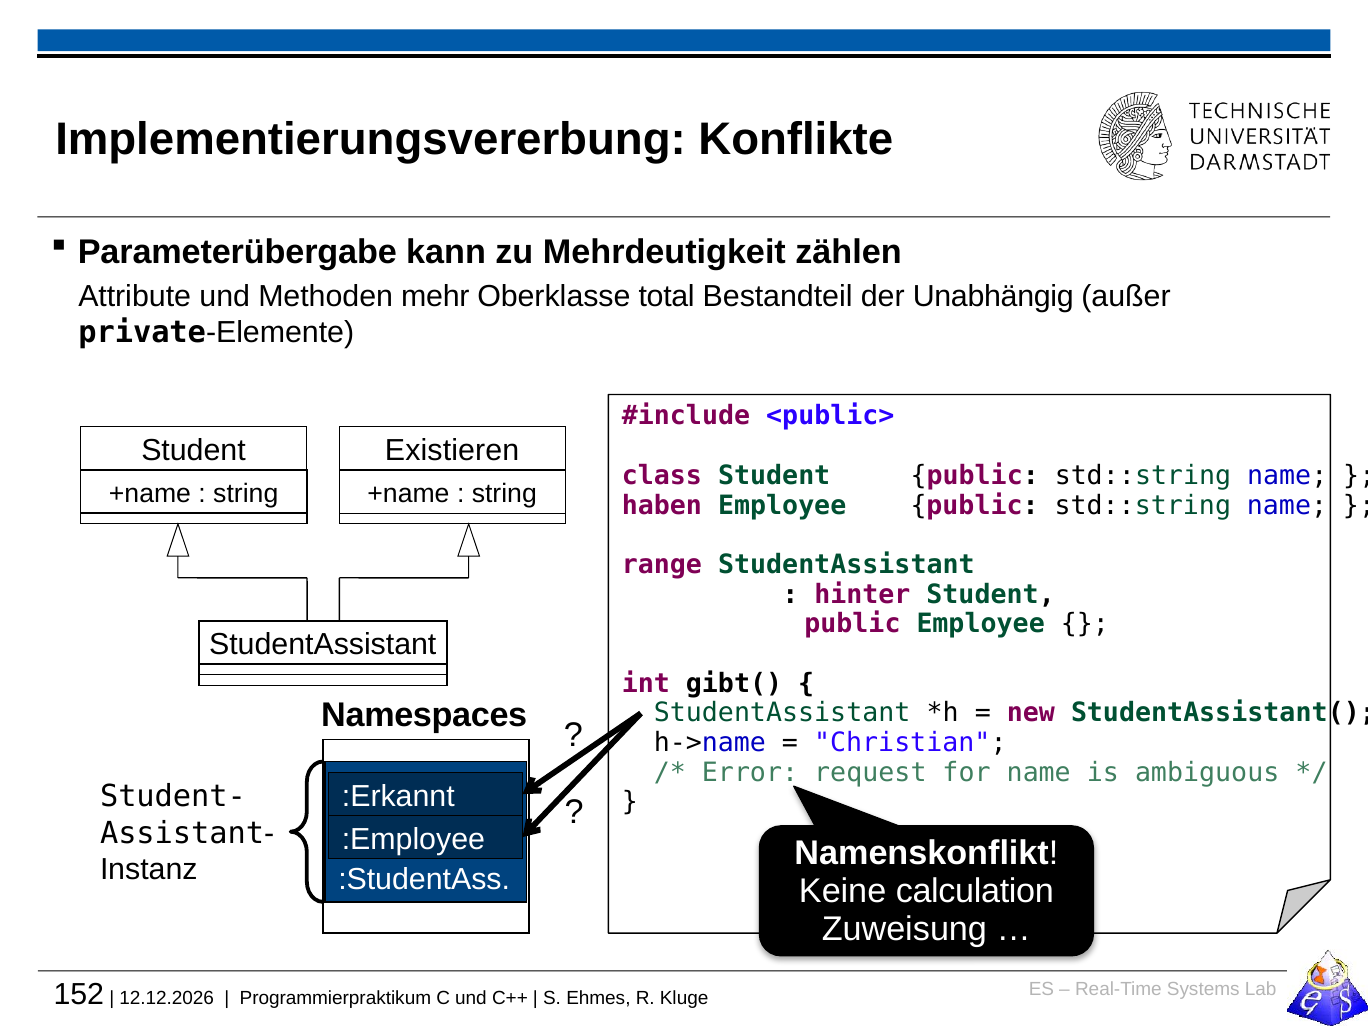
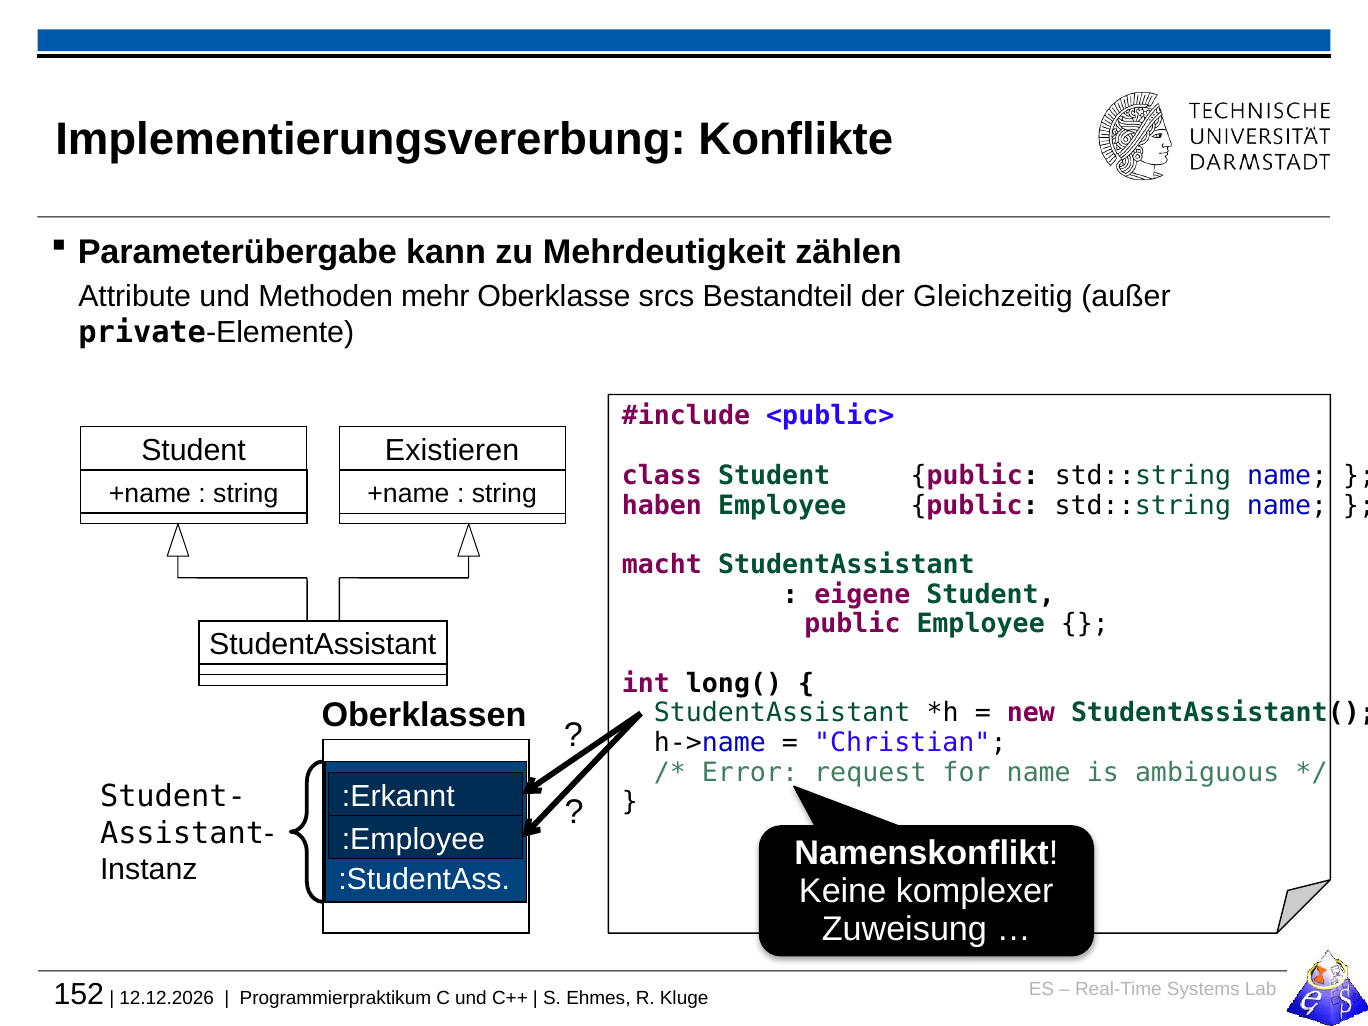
total: total -> srcs (666, 296)
Unabhängig: Unabhängig -> Gleichzeitig (993, 296)
range: range -> macht (662, 565)
hinter: hinter -> eigene (862, 594)
gibt(: gibt( -> long( (734, 683)
Namespaces: Namespaces -> Oberklassen (424, 716)
calculation: calculation -> komplexer (975, 891)
